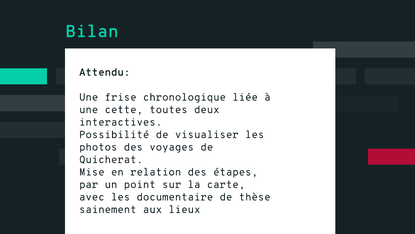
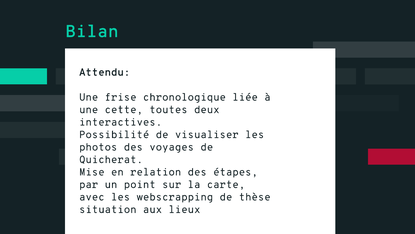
documentaire: documentaire -> webscrapping (175, 197)
sainement: sainement -> situation (108, 209)
